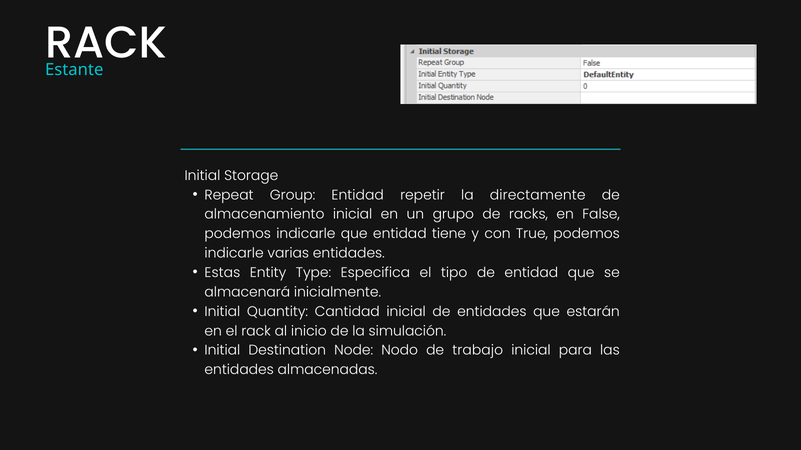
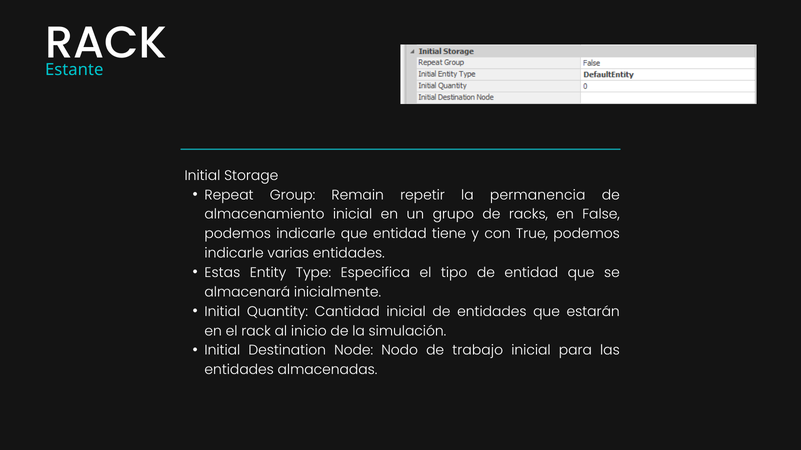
Group Entidad: Entidad -> Remain (358, 195)
directamente: directamente -> permanencia (538, 195)
